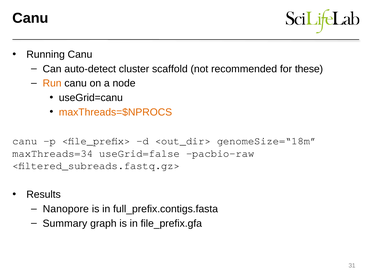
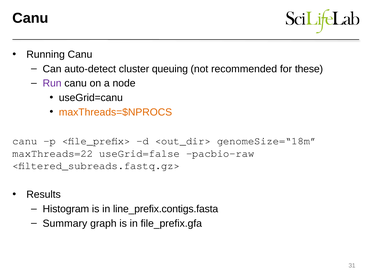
scaffold: scaffold -> queuing (170, 69)
Run colour: orange -> purple (52, 83)
maxThreads=34: maxThreads=34 -> maxThreads=22 (53, 153)
Nanopore: Nanopore -> Histogram (66, 209)
full_prefix.contigs.fasta: full_prefix.contigs.fasta -> line_prefix.contigs.fasta (166, 209)
